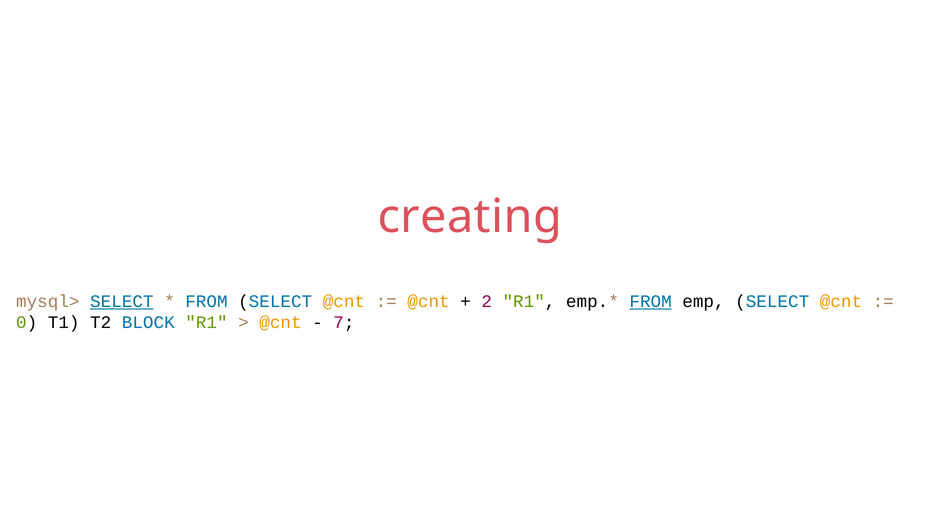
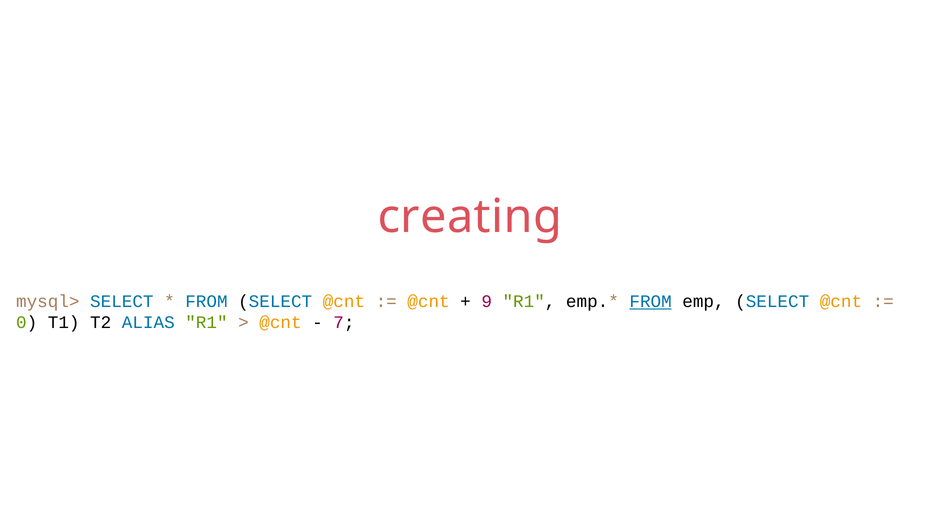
SELECT underline: present -> none (122, 302)
2: 2 -> 9 (487, 302)
BLOCK: BLOCK -> ALIAS (148, 323)
